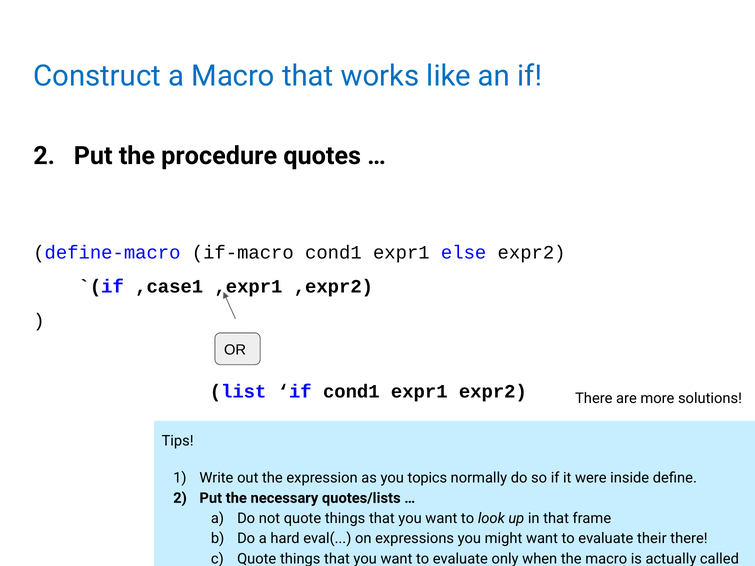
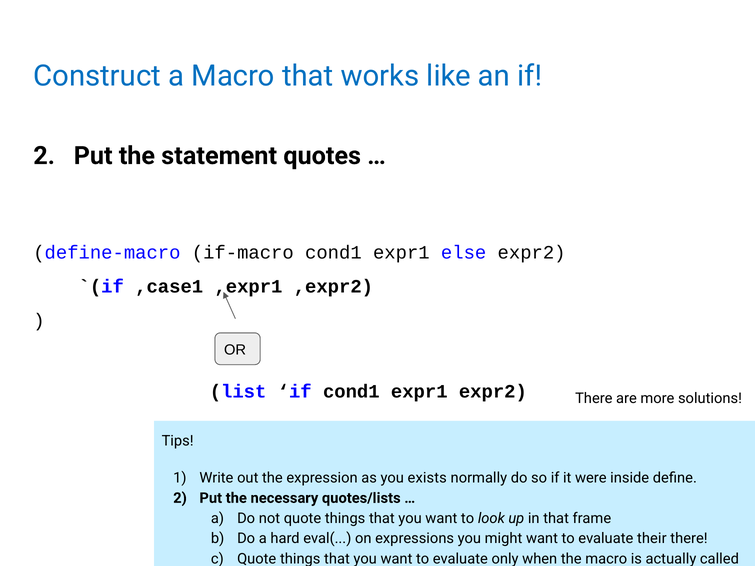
procedure: procedure -> statement (219, 156)
topics: topics -> exists (427, 478)
